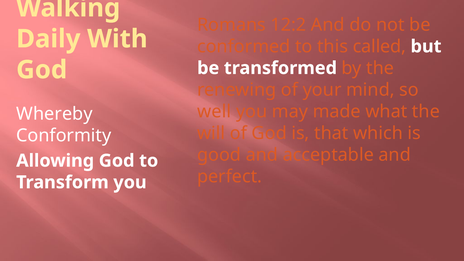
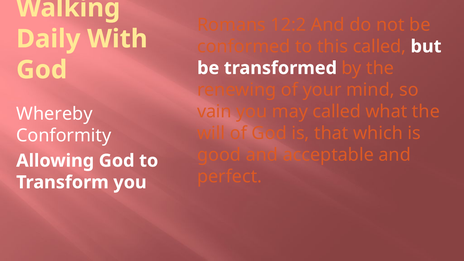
well: well -> vain (214, 111)
may made: made -> called (337, 111)
